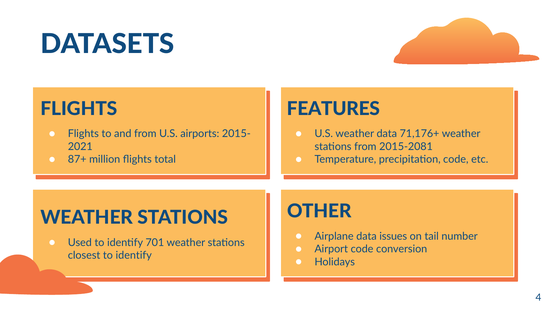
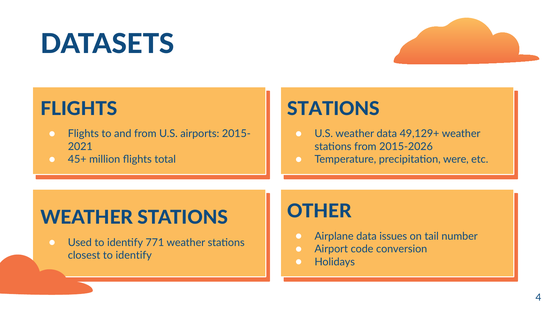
FEATURES: FEATURES -> STATIONS (333, 109)
71,176+: 71,176+ -> 49,129+ (420, 134)
2015-2081: 2015-2081 -> 2015-2026 (406, 147)
87+: 87+ -> 45+ (77, 159)
precipitation code: code -> were (456, 159)
701: 701 -> 771 (155, 242)
